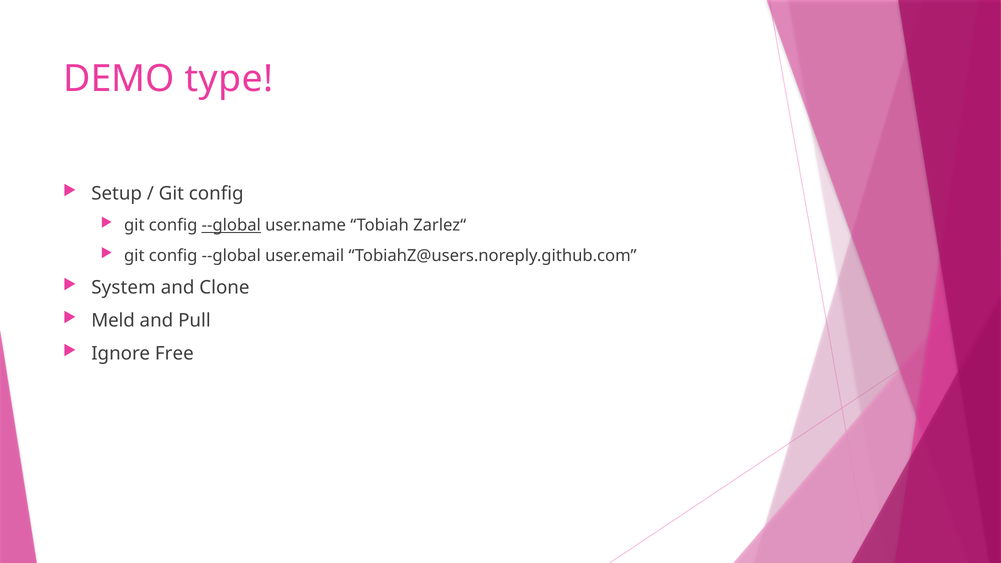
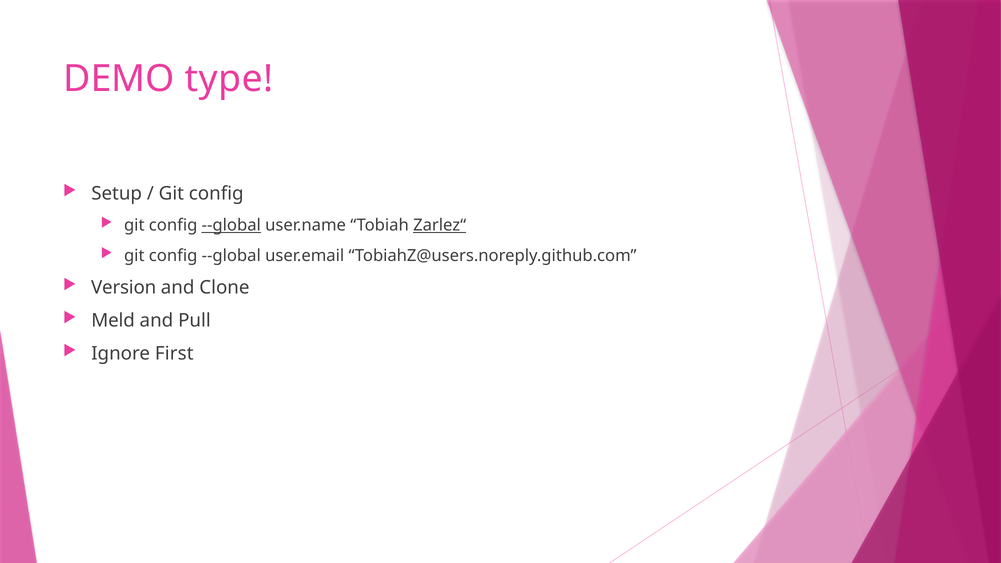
Zarlez“ underline: none -> present (440, 225)
System: System -> Version (124, 288)
Free: Free -> First (174, 353)
